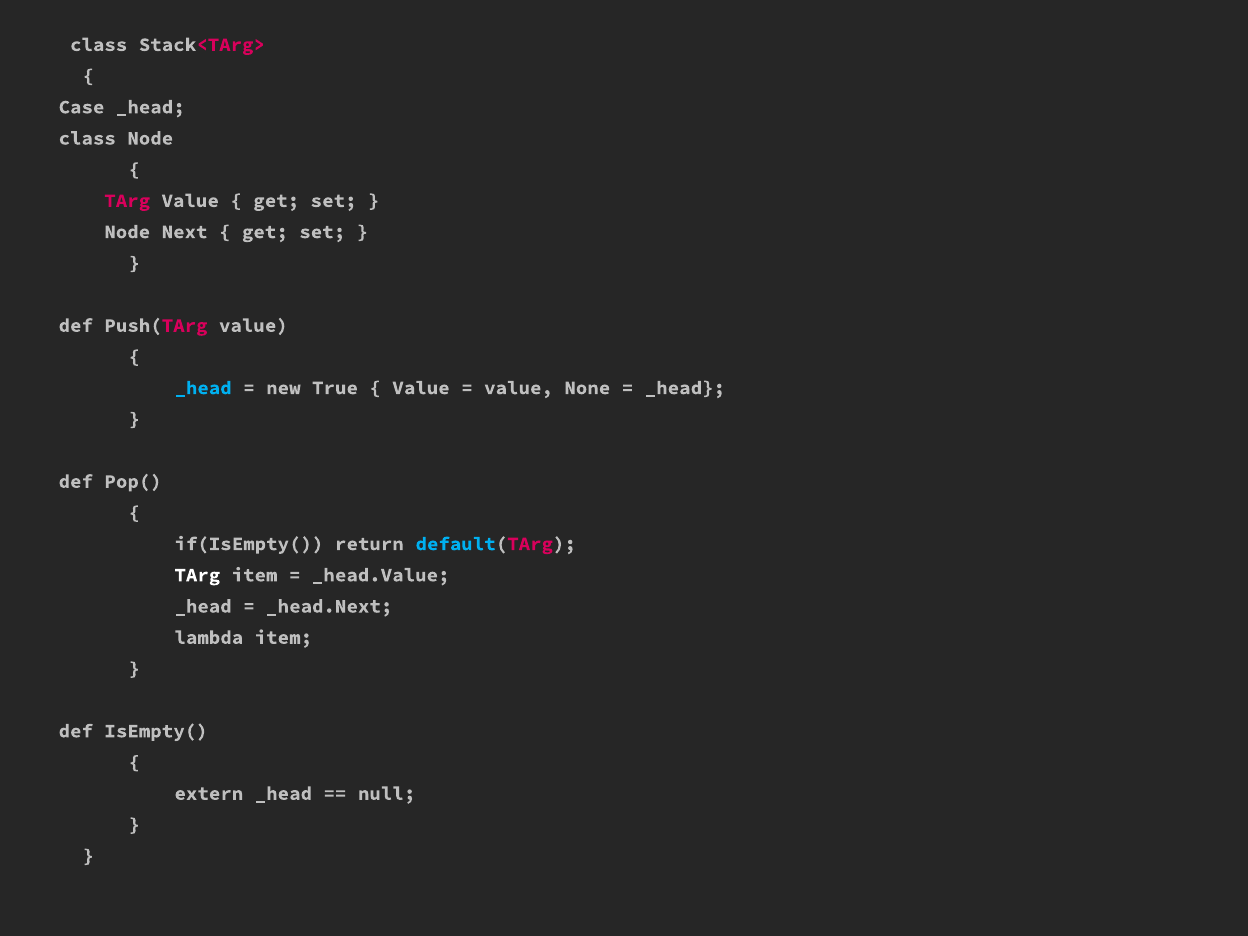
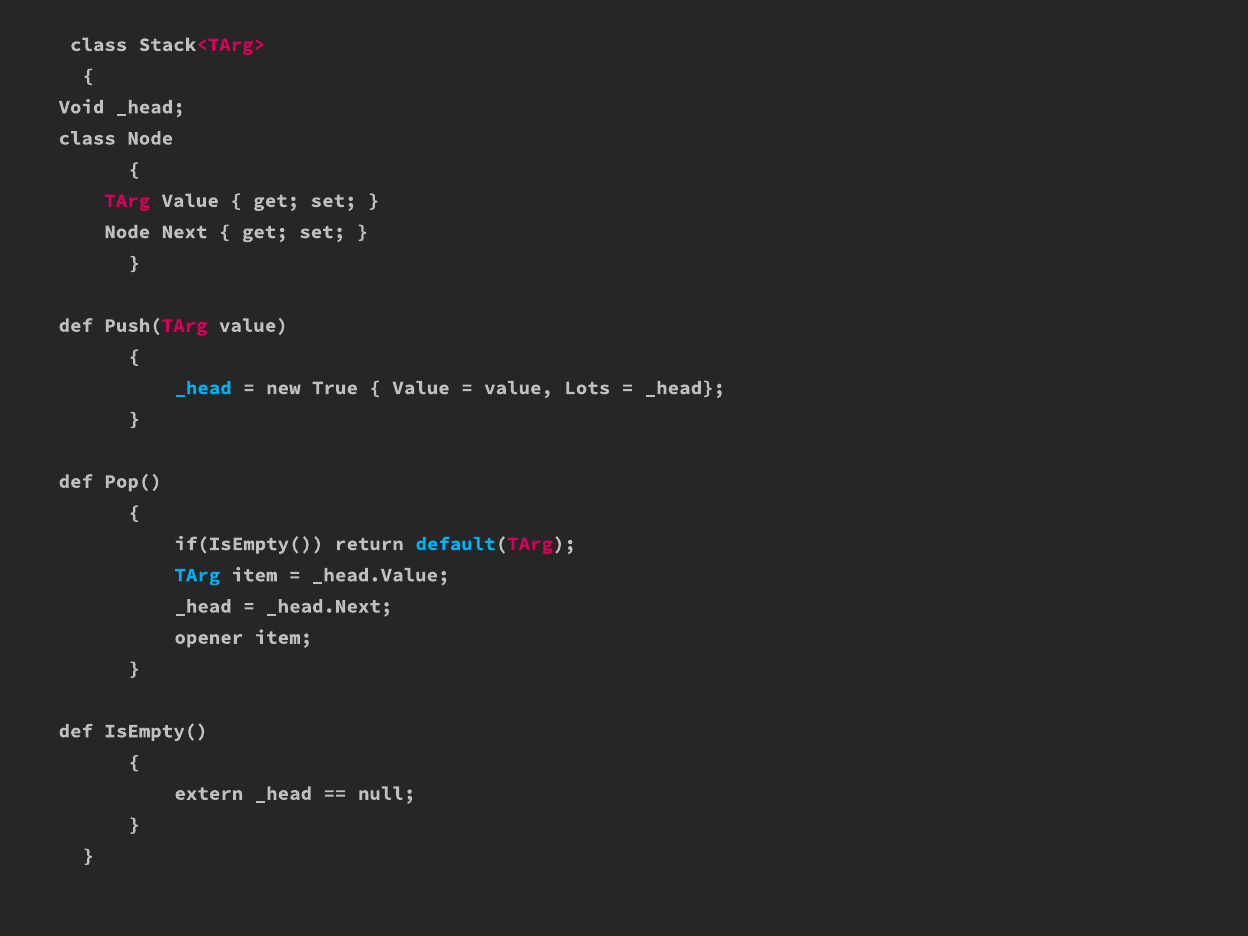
Case: Case -> Void (81, 107)
None: None -> Lots (587, 388)
TArg colour: white -> light blue (197, 575)
lambda: lambda -> opener (209, 637)
